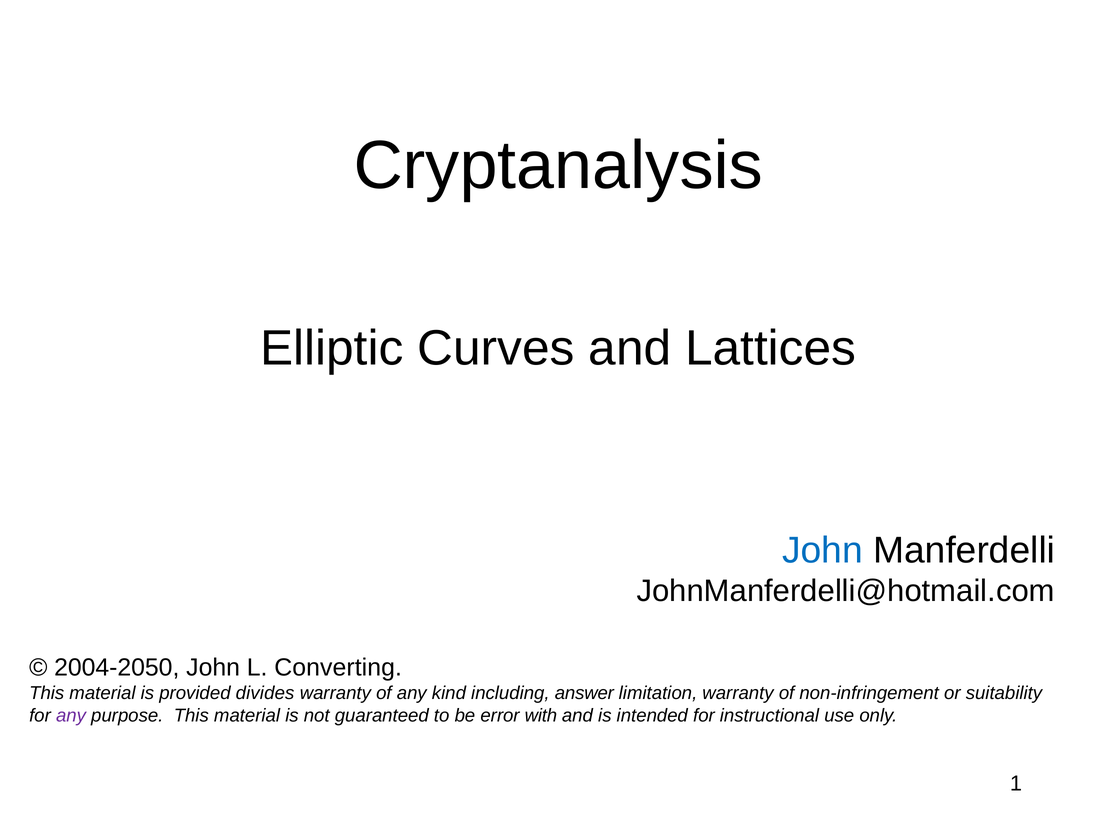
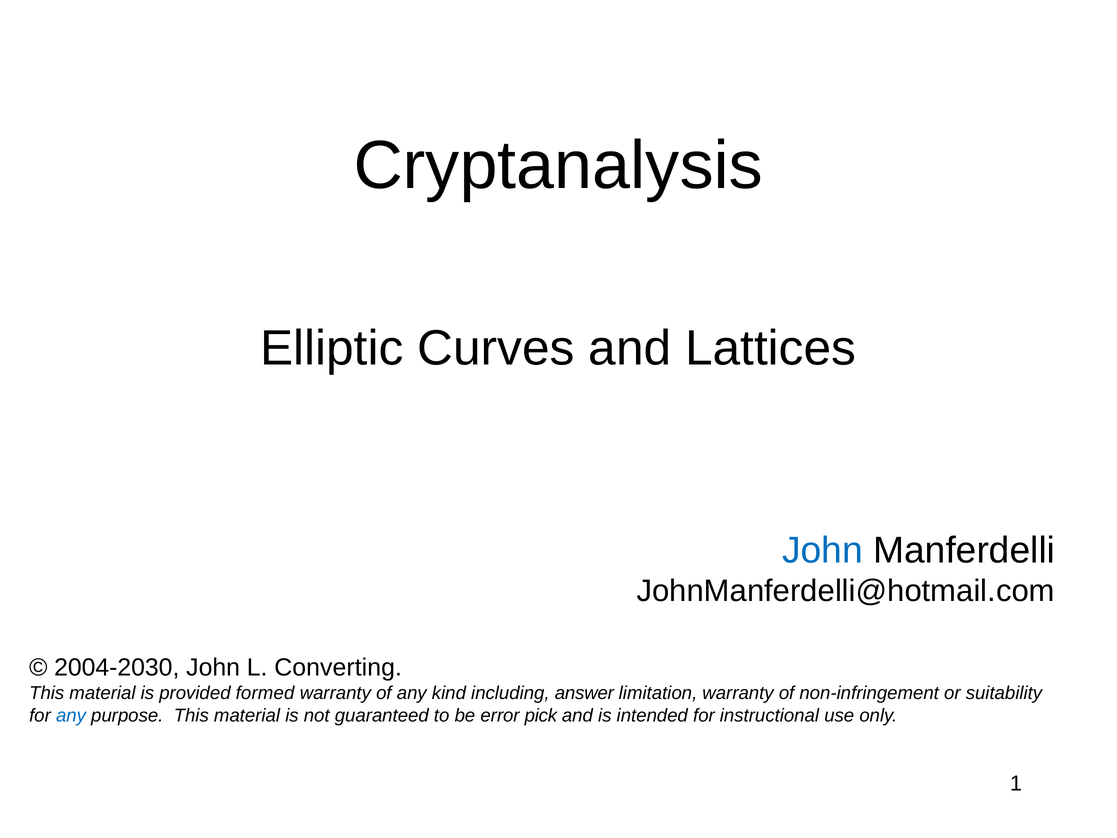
2004-2050: 2004-2050 -> 2004-2030 (117, 668)
divides: divides -> formed (265, 693)
any colour: purple -> blue (71, 715)
with: with -> pick (541, 715)
